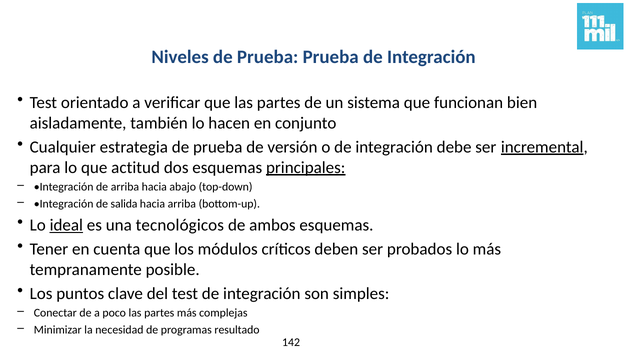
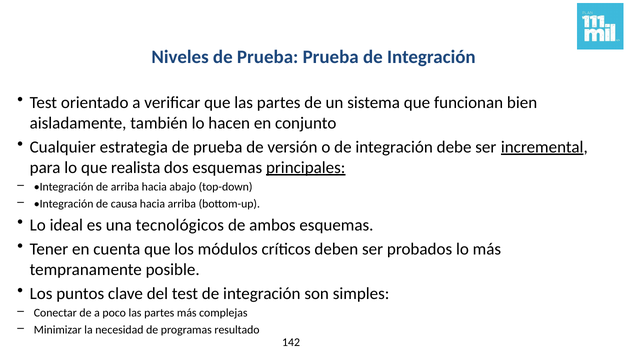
actitud: actitud -> realista (136, 168)
salida: salida -> causa (124, 204)
ideal underline: present -> none (66, 225)
